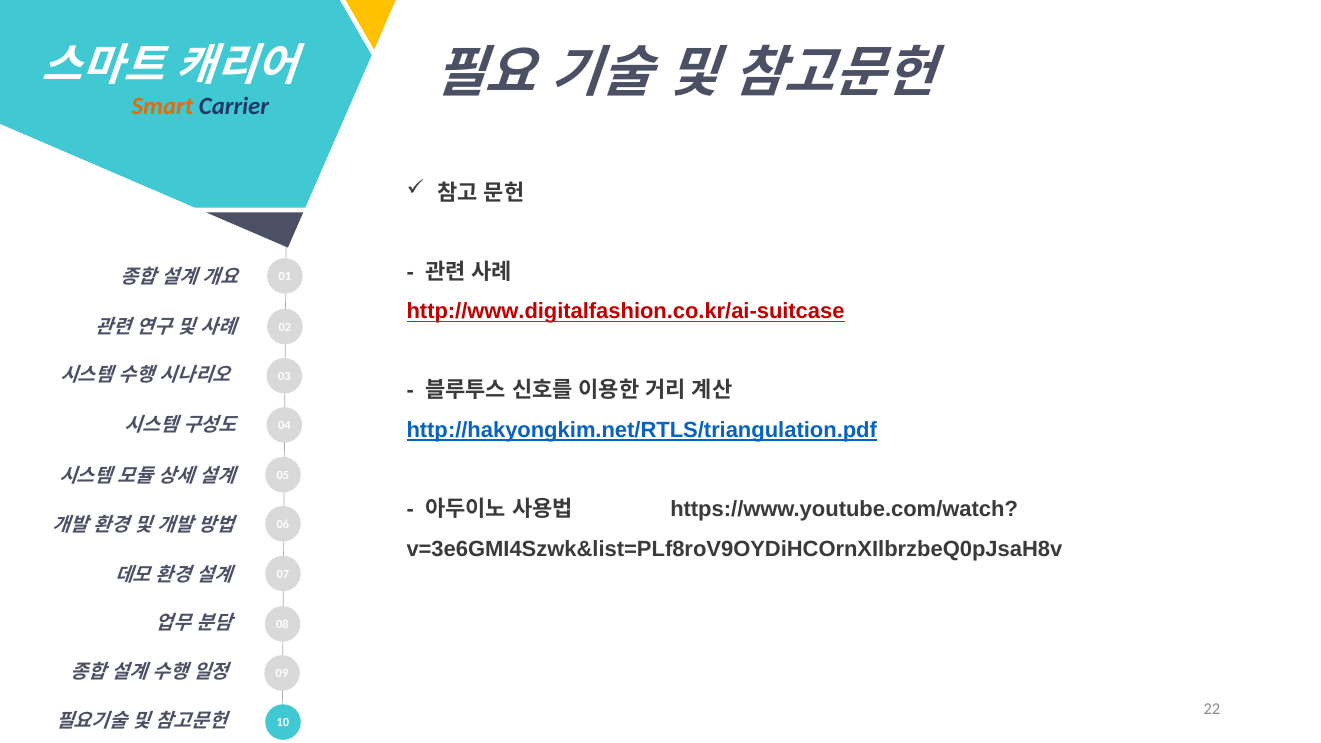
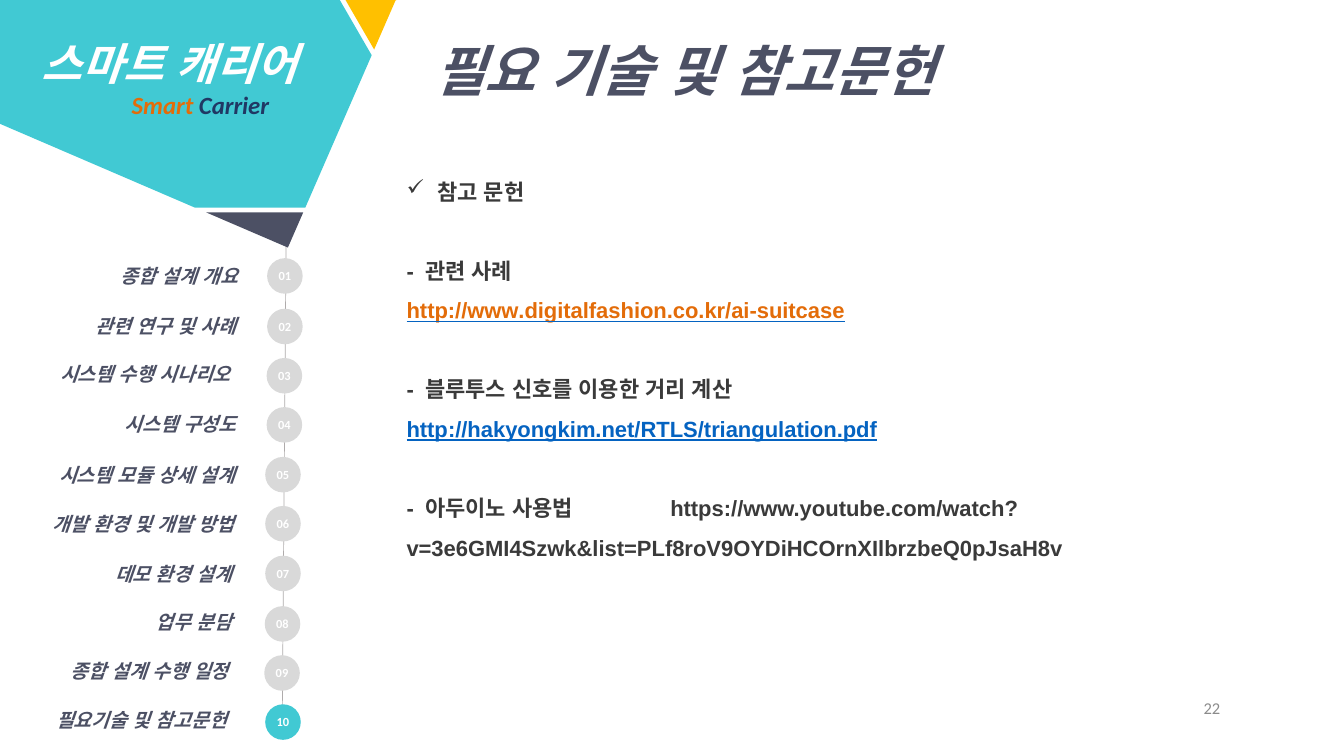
http://www.digitalfashion.co.kr/ai-suitcase colour: red -> orange (626, 312)
